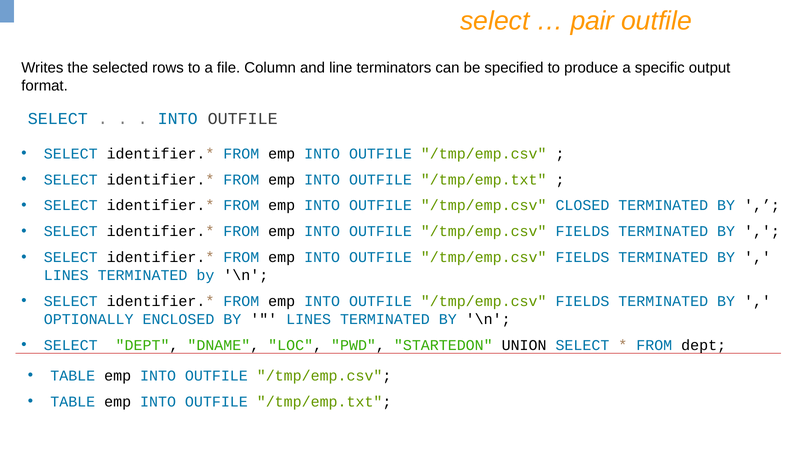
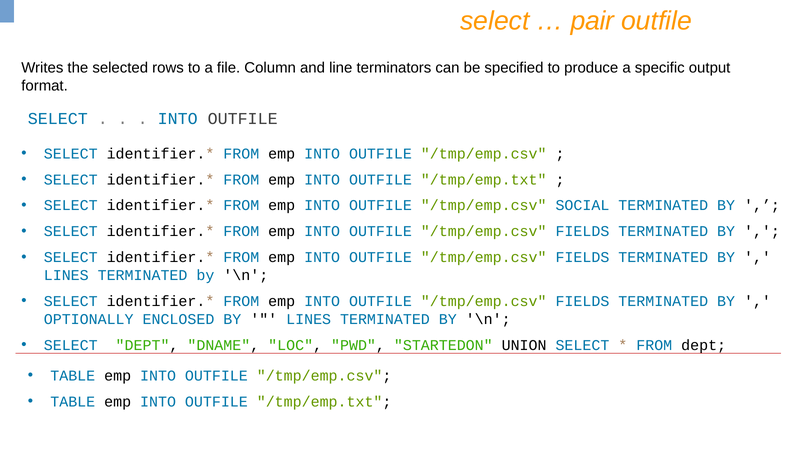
CLOSED: CLOSED -> SOCIAL (582, 205)
